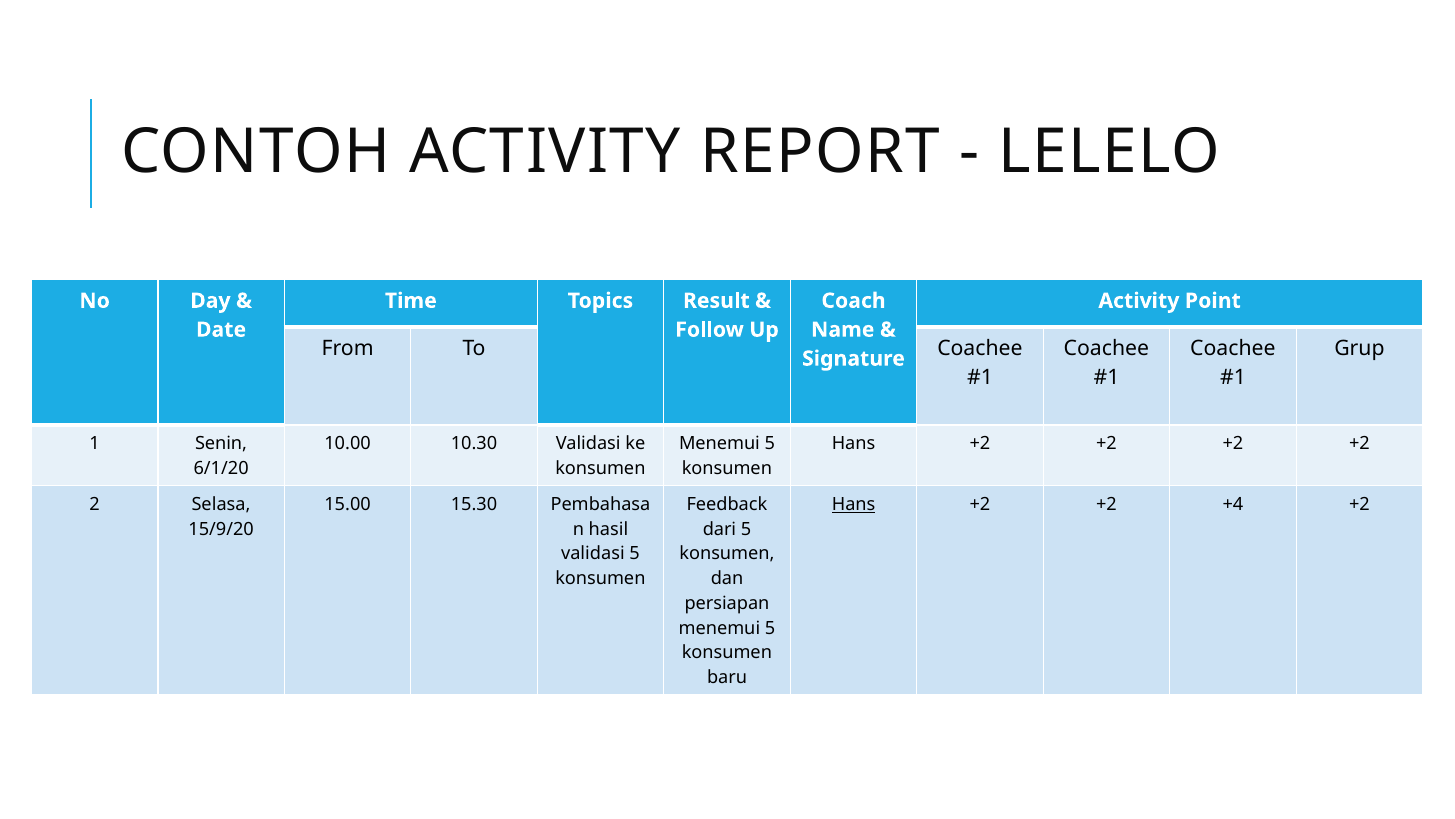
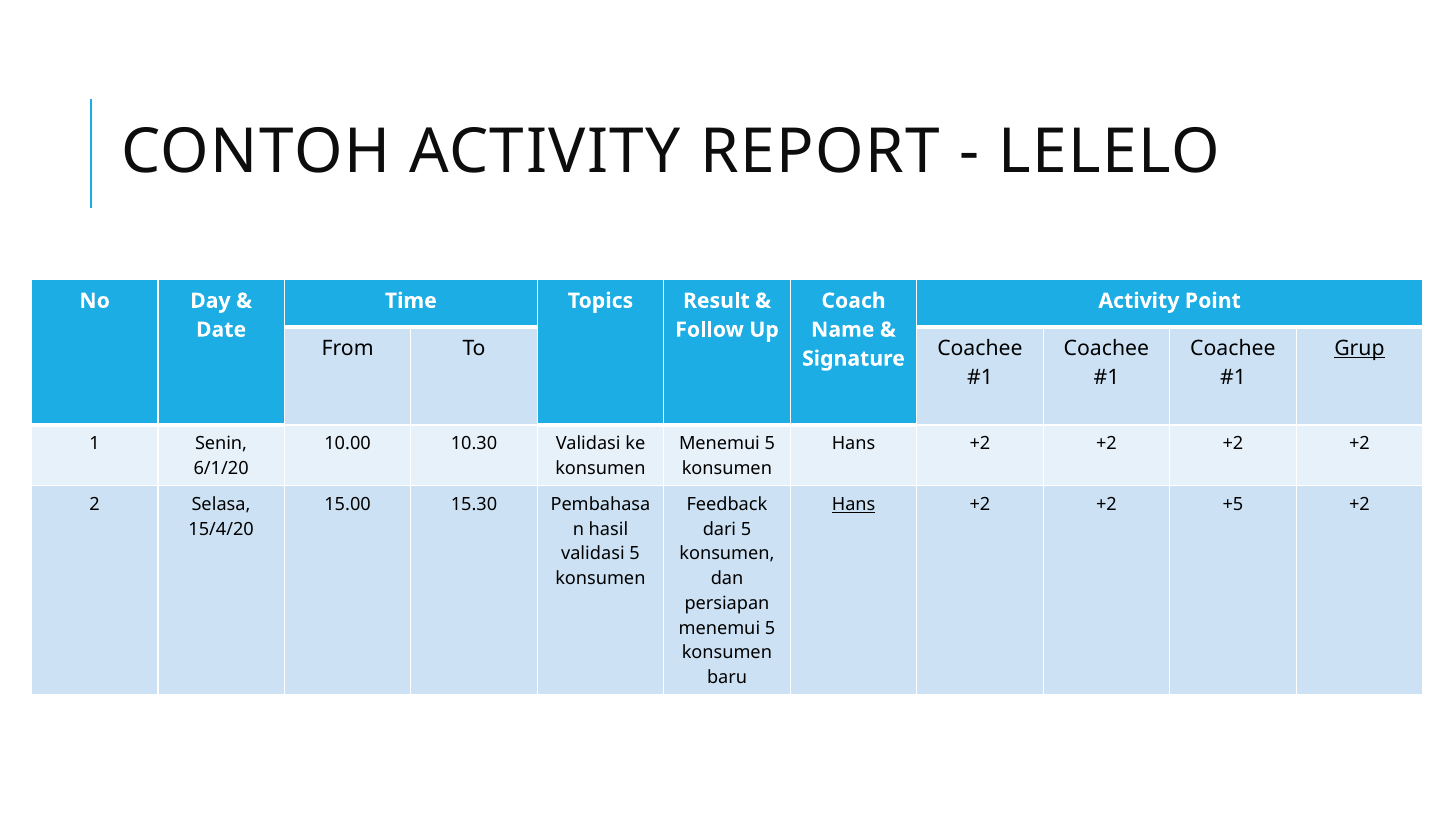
Grup underline: none -> present (1359, 348)
+4: +4 -> +5 (1233, 504)
15/9/20: 15/9/20 -> 15/4/20 (221, 529)
